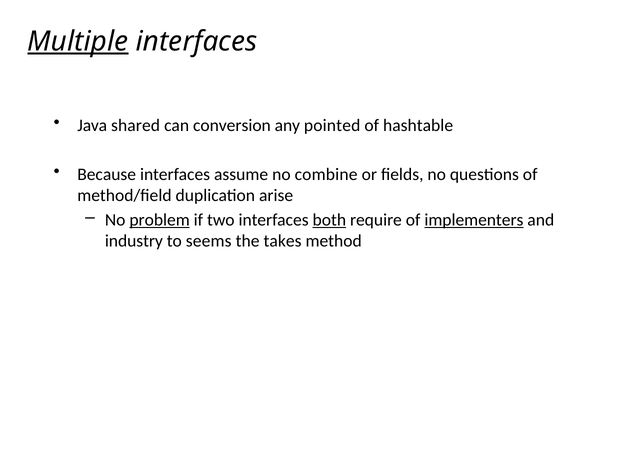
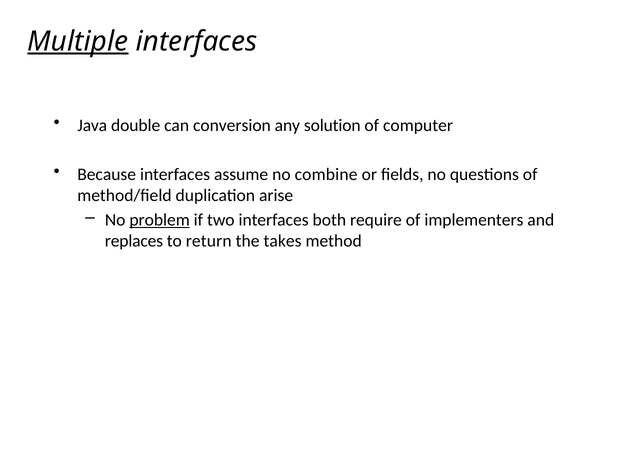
shared: shared -> double (136, 125)
pointed: pointed -> solution (332, 125)
hashtable: hashtable -> computer (418, 125)
both underline: present -> none (329, 220)
implementers underline: present -> none (474, 220)
industry: industry -> replaces (134, 241)
seems: seems -> return (209, 241)
